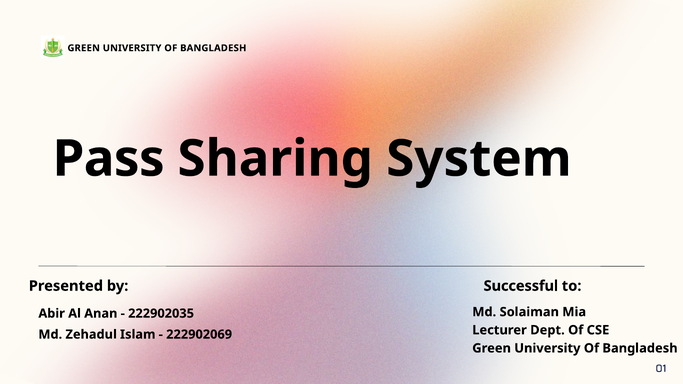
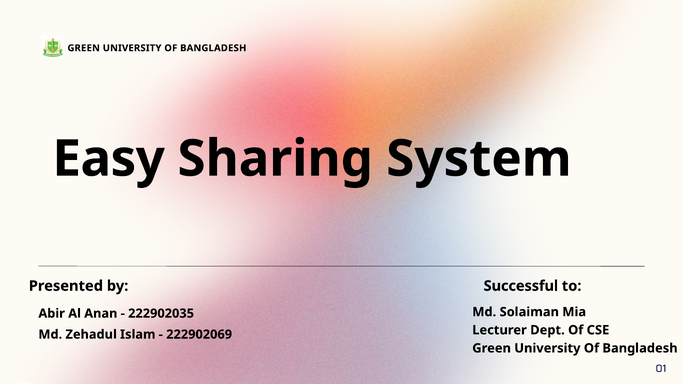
Pass: Pass -> Easy (109, 159)
